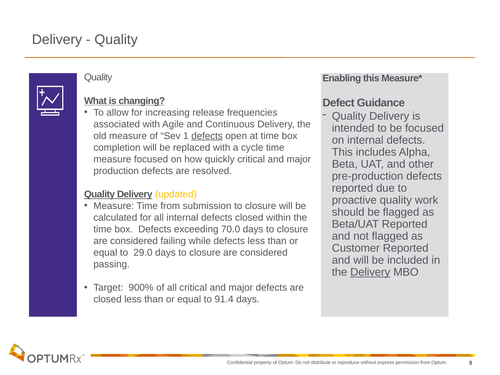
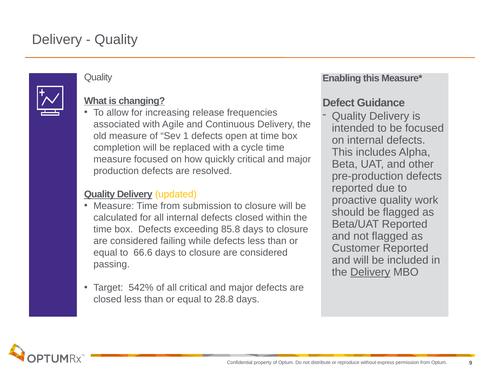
defects underline: present -> none (207, 136)
70.0: 70.0 -> 85.8 (231, 229)
29.0: 29.0 -> 66.6 (143, 253)
900%: 900% -> 542% (141, 288)
91.4: 91.4 -> 28.8 (224, 299)
